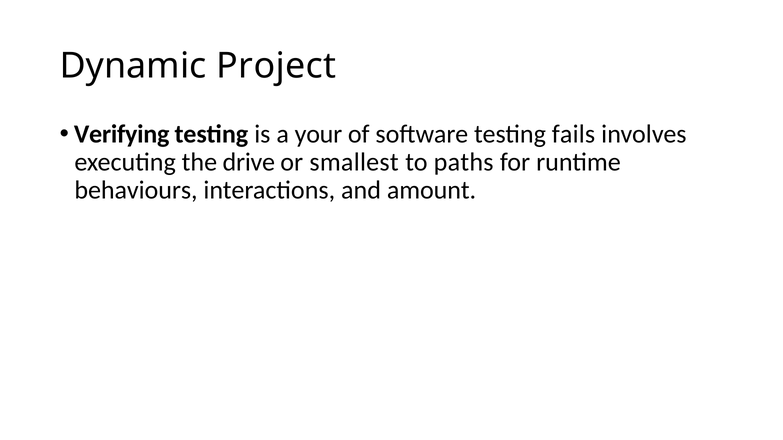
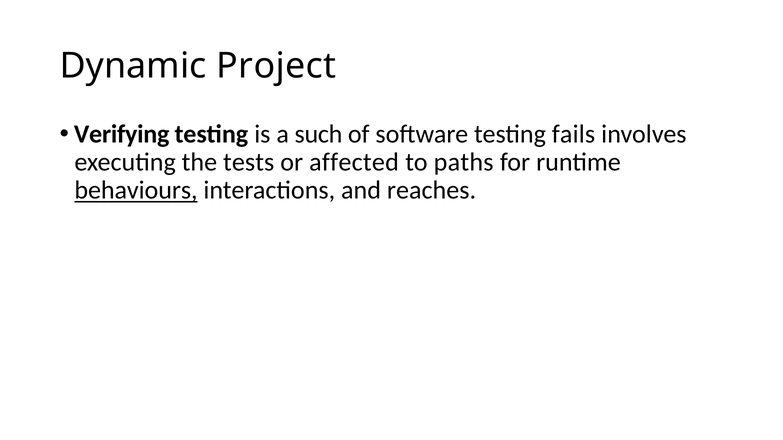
your: your -> such (318, 134)
drive: drive -> tests (249, 162)
smallest: smallest -> affected (354, 162)
behaviours underline: none -> present (136, 191)
amount: amount -> reaches (431, 191)
